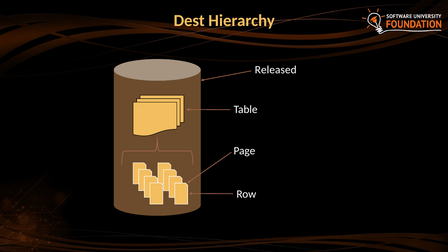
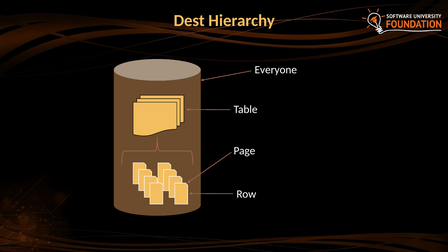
Released: Released -> Everyone (276, 70)
